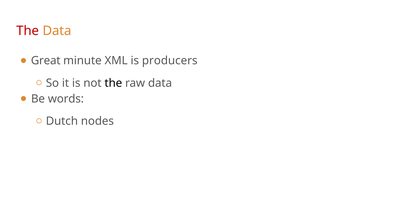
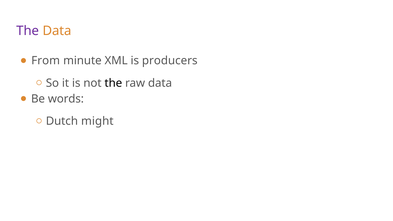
The colour: red -> purple (28, 31)
Great: Great -> From (46, 61)
nodes: nodes -> might (97, 121)
